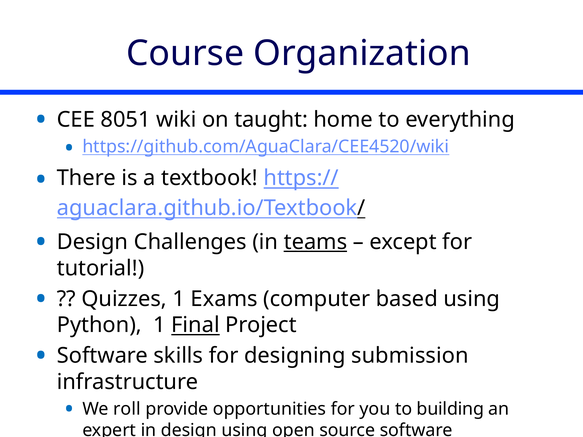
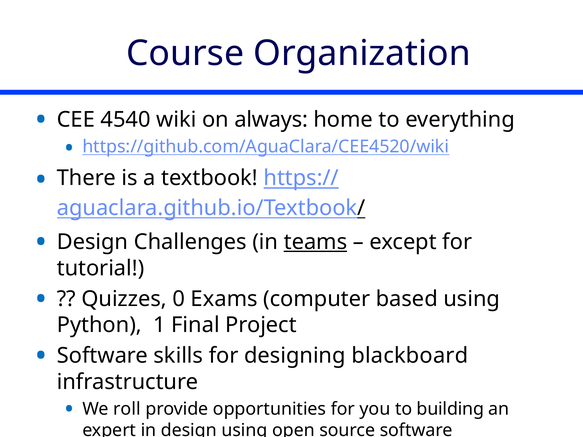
8051: 8051 -> 4540 (126, 120)
taught: taught -> always (271, 120)
Quizzes 1: 1 -> 0 (179, 299)
Final underline: present -> none (195, 325)
submission: submission -> blackboard (410, 356)
